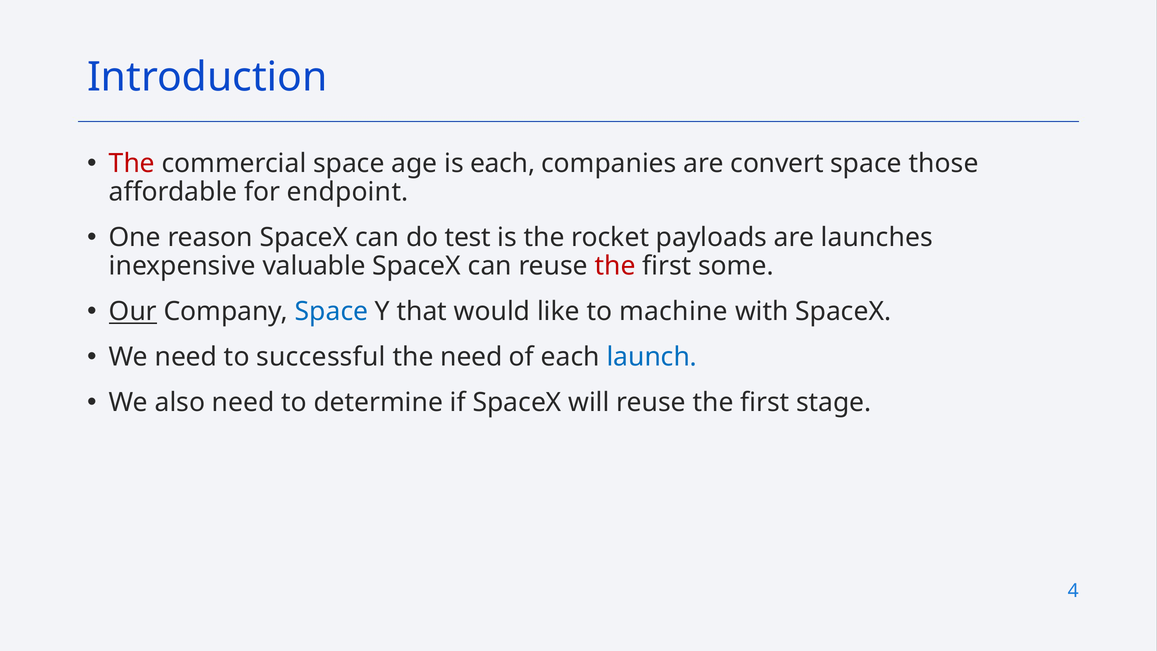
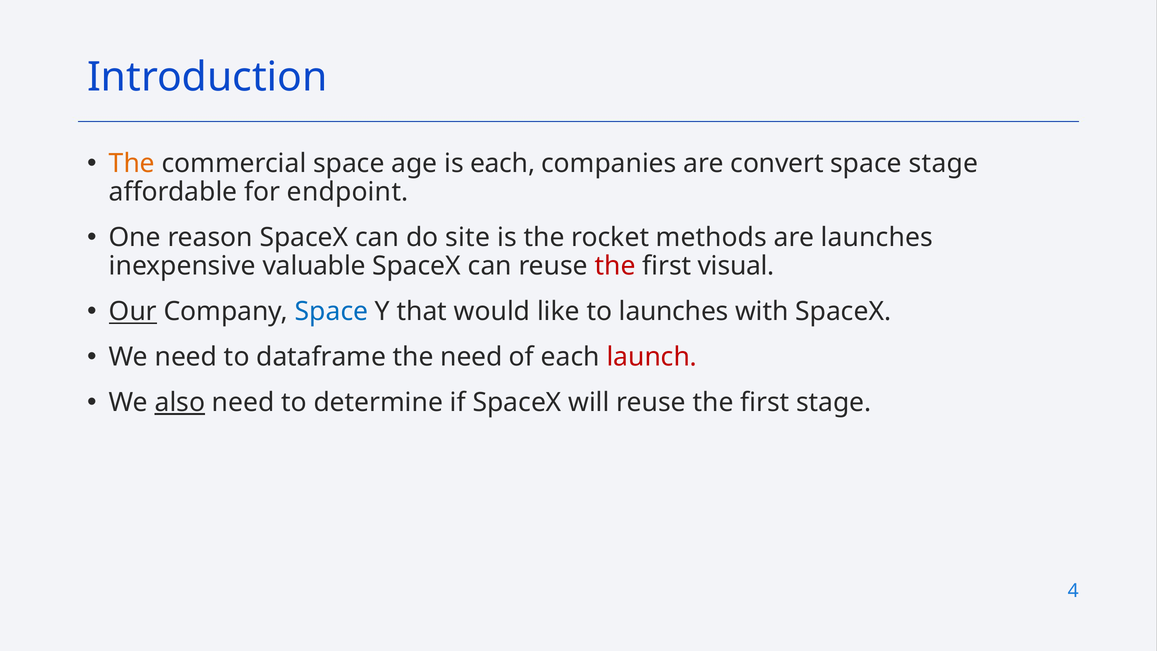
The colour: red -> orange (132, 163)
space those: those -> stage (943, 163)
test: test -> site (468, 237)
payloads: payloads -> methods (711, 237)
some: some -> visual (736, 266)
to machine: machine -> launches (674, 312)
successful: successful -> dataframe (321, 357)
launch colour: blue -> red (652, 357)
also underline: none -> present (180, 403)
